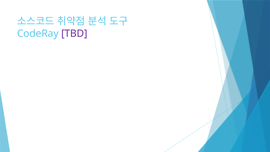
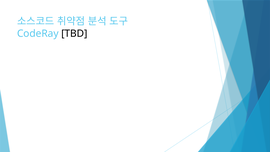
TBD colour: purple -> black (74, 33)
